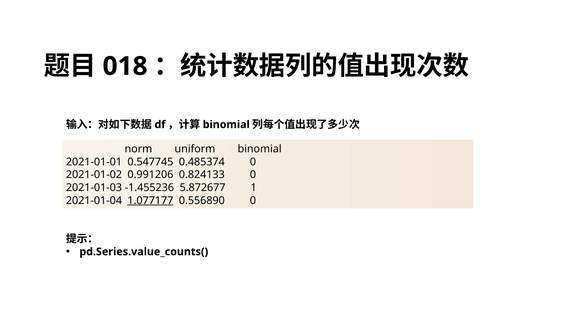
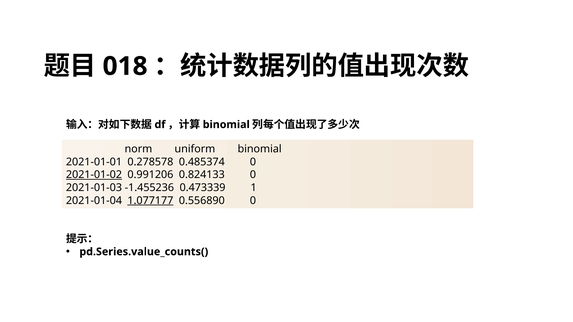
0.547745: 0.547745 -> 0.278578 (150, 162)
2021-01-02 underline: none -> present (94, 175)
5.872677: 5.872677 -> 0.473339 (203, 188)
